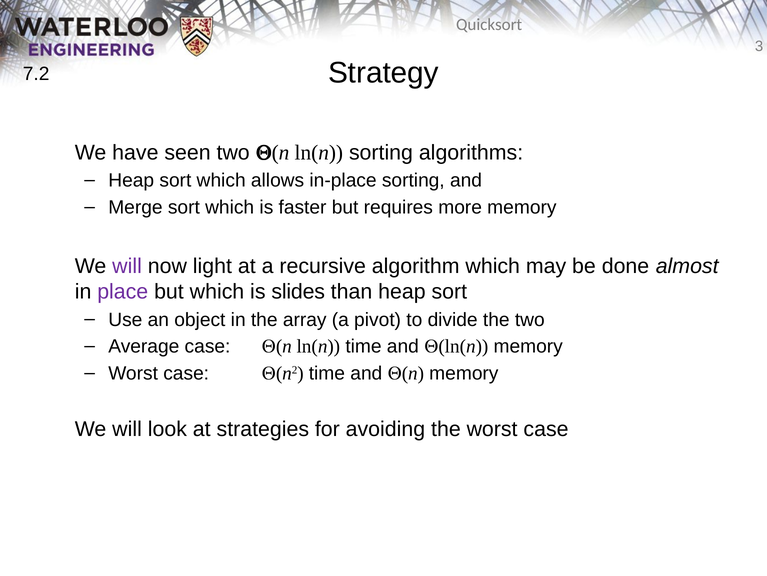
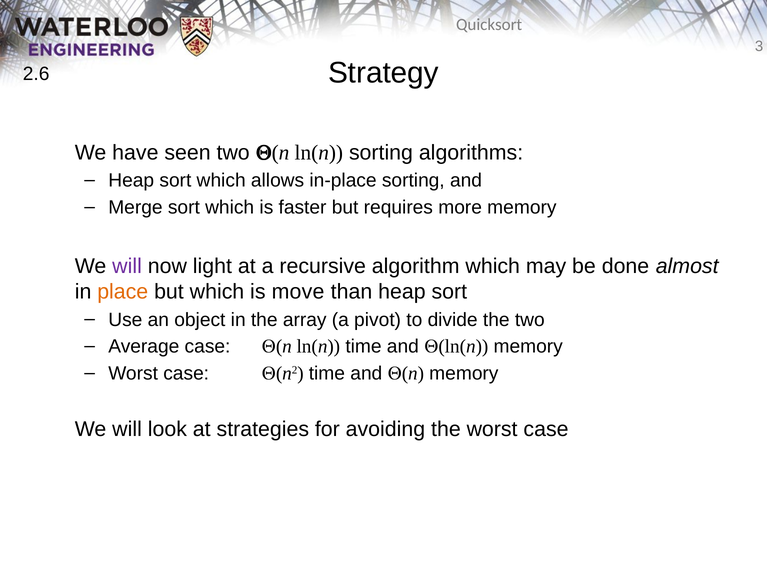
7.2: 7.2 -> 2.6 (36, 74)
place colour: purple -> orange (123, 291)
slides: slides -> move (298, 291)
